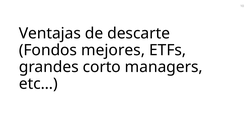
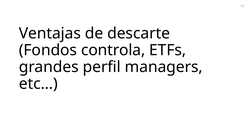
mejores: mejores -> controla (113, 50)
corto: corto -> perfil (102, 67)
